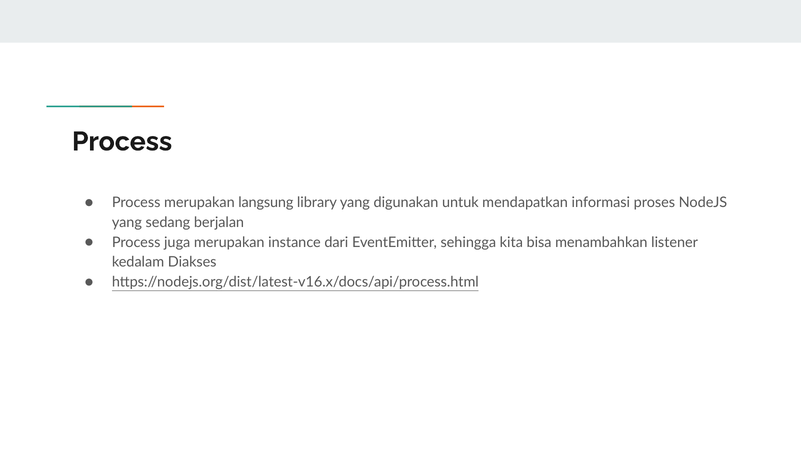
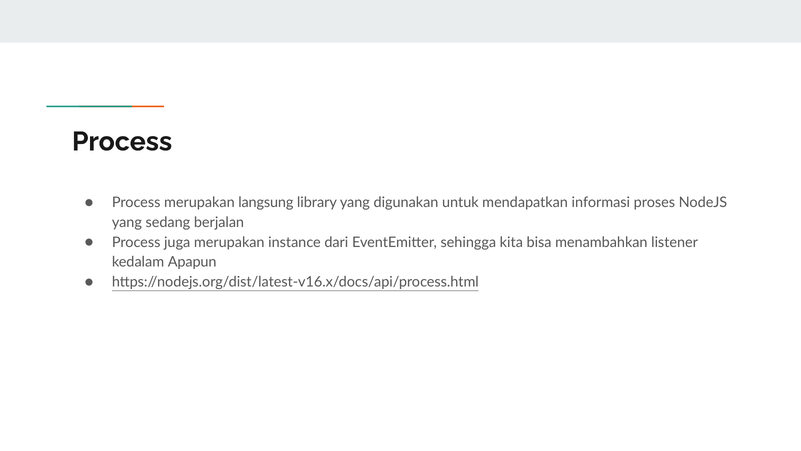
Diakses: Diakses -> Apapun (192, 262)
